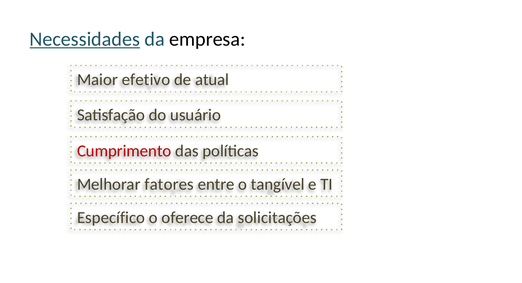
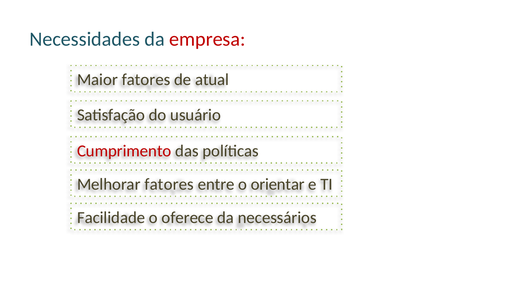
Necessidades underline: present -> none (85, 39)
empresa colour: black -> red (207, 39)
Maior efetivo: efetivo -> fatores (146, 80)
tangível: tangível -> orientar (278, 184)
Específico: Específico -> Facilidade (111, 217)
solicitações: solicitações -> necessários (277, 217)
